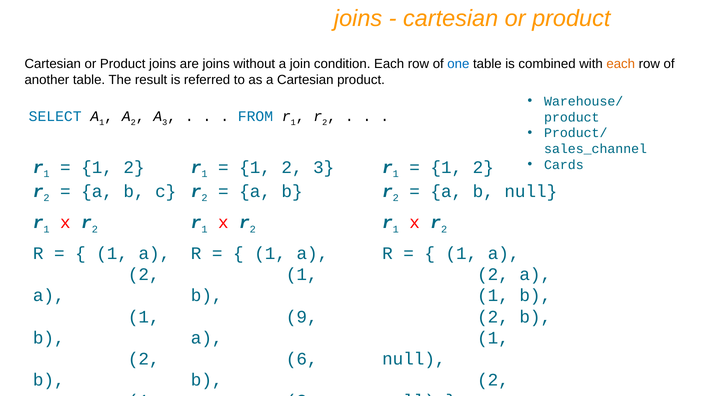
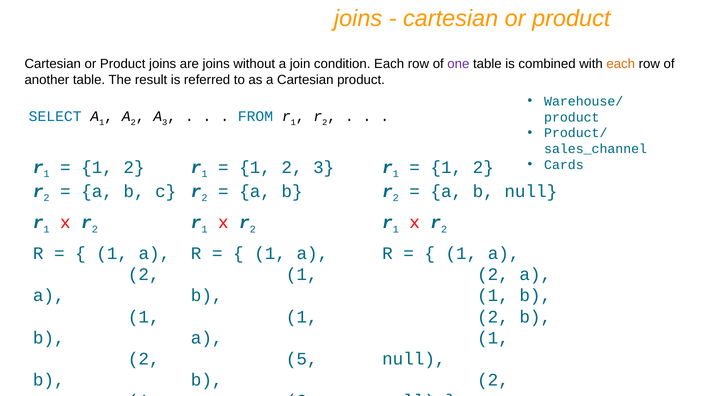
one colour: blue -> purple (458, 64)
9: 9 -> 1 (302, 317)
6: 6 -> 5 (302, 359)
